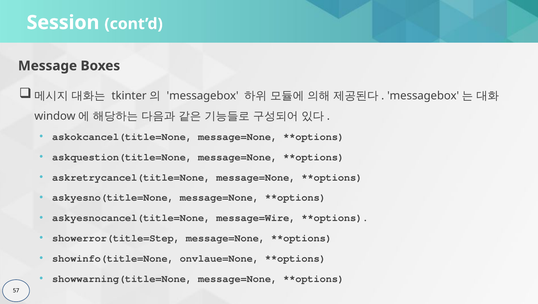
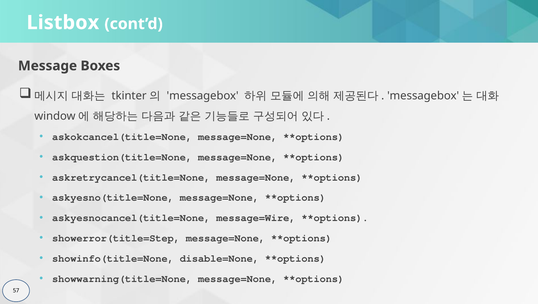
Session: Session -> Listbox (63, 23)
onvlaue=None: onvlaue=None -> disable=None (219, 259)
